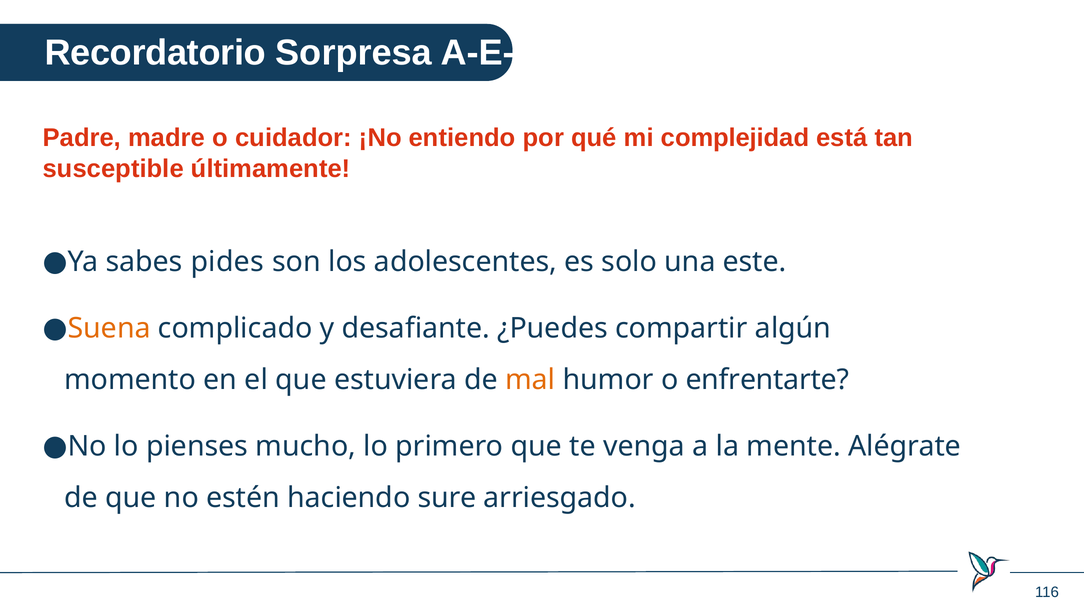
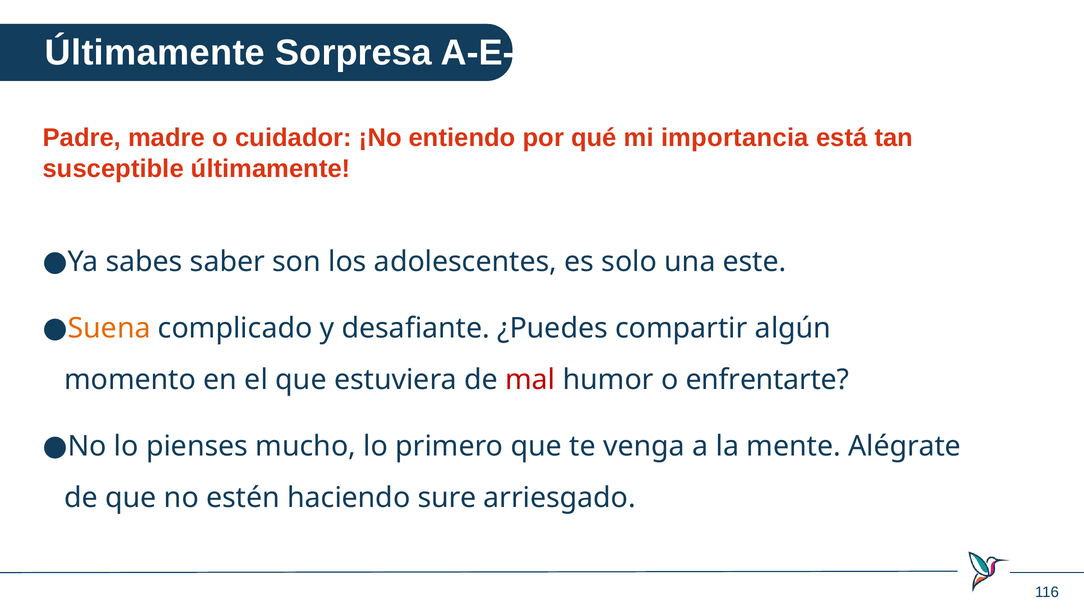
Recordatorio: Recordatorio -> Últimamente (155, 53)
complejidad: complejidad -> importancia (735, 138)
pides: pides -> saber (227, 262)
mal colour: orange -> red (530, 380)
